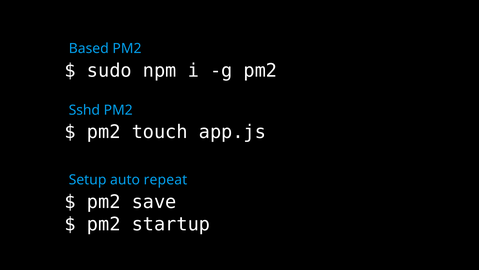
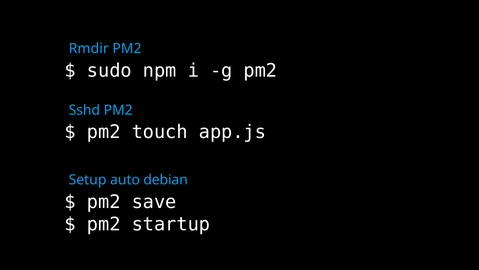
Based: Based -> Rmdir (89, 49)
repeat: repeat -> debian (166, 180)
